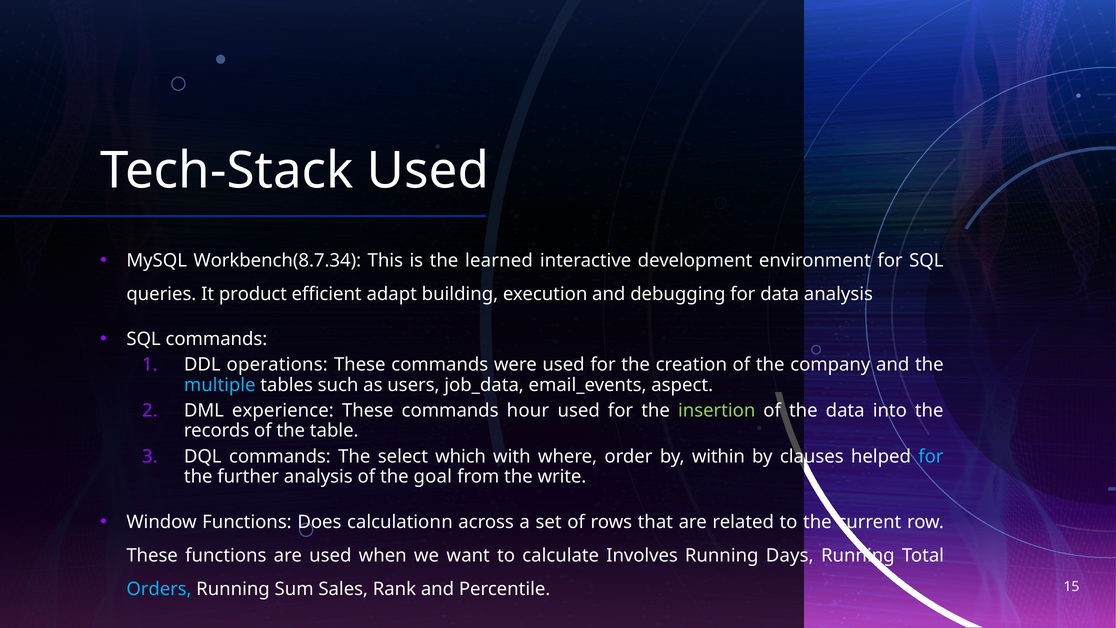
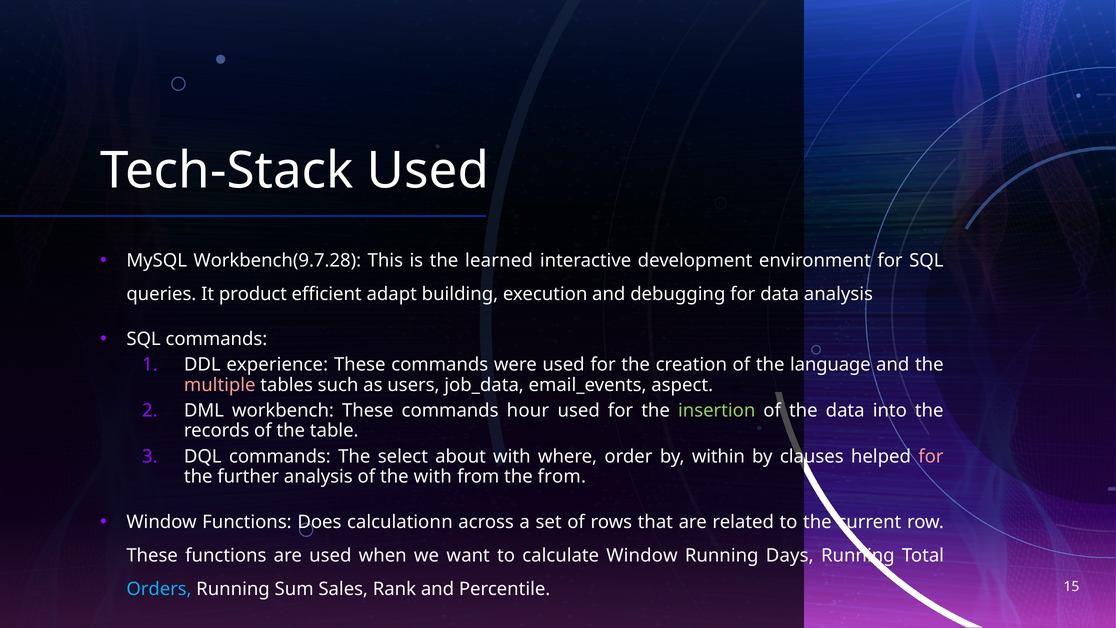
Workbench(8.7.34: Workbench(8.7.34 -> Workbench(9.7.28 (277, 261)
operations: operations -> experience (277, 365)
company: company -> language (830, 365)
multiple colour: light blue -> pink (220, 385)
experience: experience -> workbench (283, 411)
which: which -> about (461, 457)
for colour: light blue -> pink (931, 457)
the goal: goal -> with (433, 477)
the write: write -> from (562, 477)
calculate Involves: Involves -> Window (642, 555)
